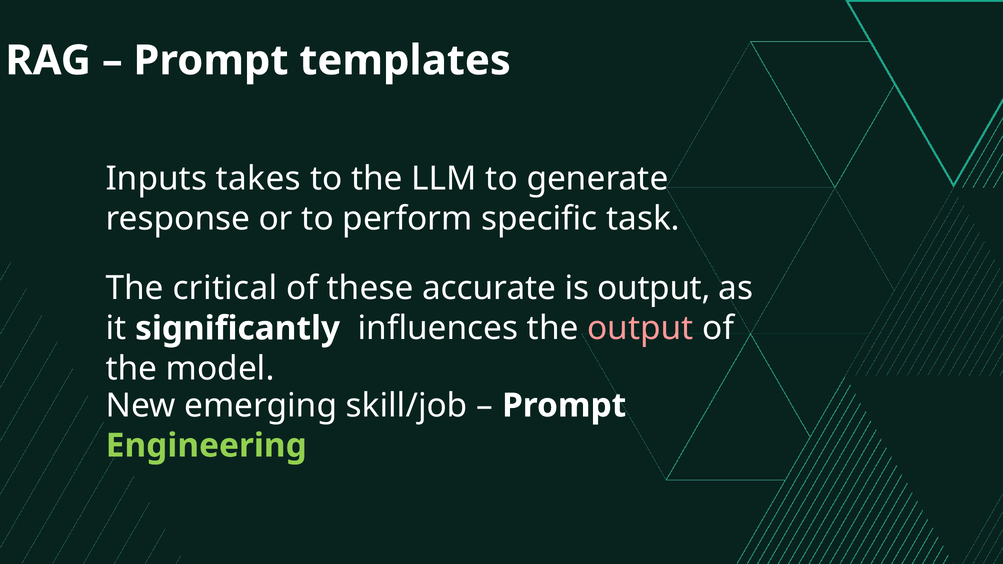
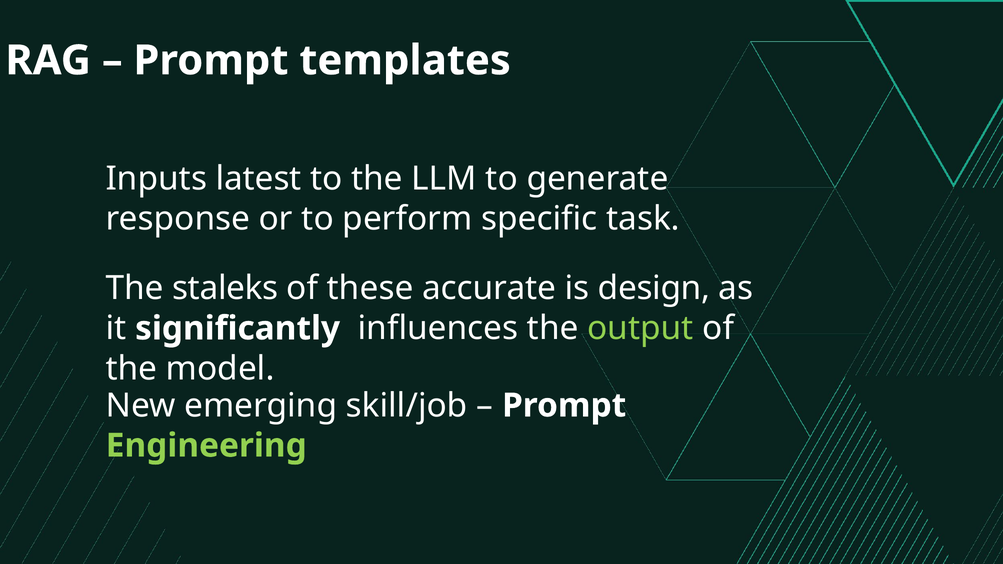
takes: takes -> latest (259, 179)
critical: critical -> staleks (225, 288)
is output: output -> design (654, 288)
output colour: pink -> light green (640, 329)
